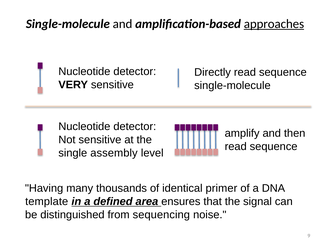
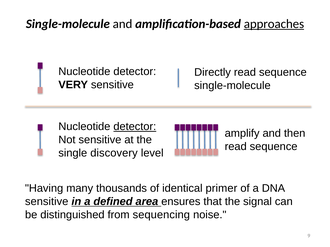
detector underline: none -> present (135, 127)
assembly: assembly -> discovery (114, 153)
template: template -> sensitive (47, 202)
